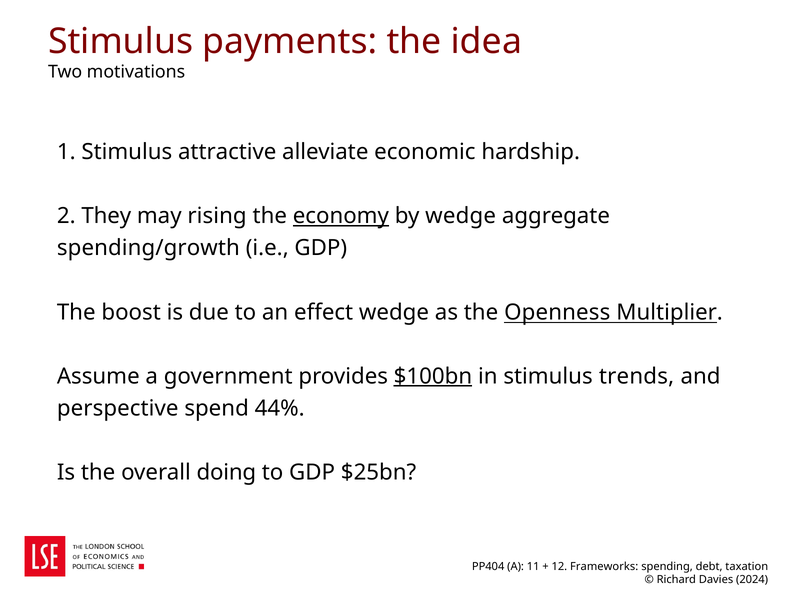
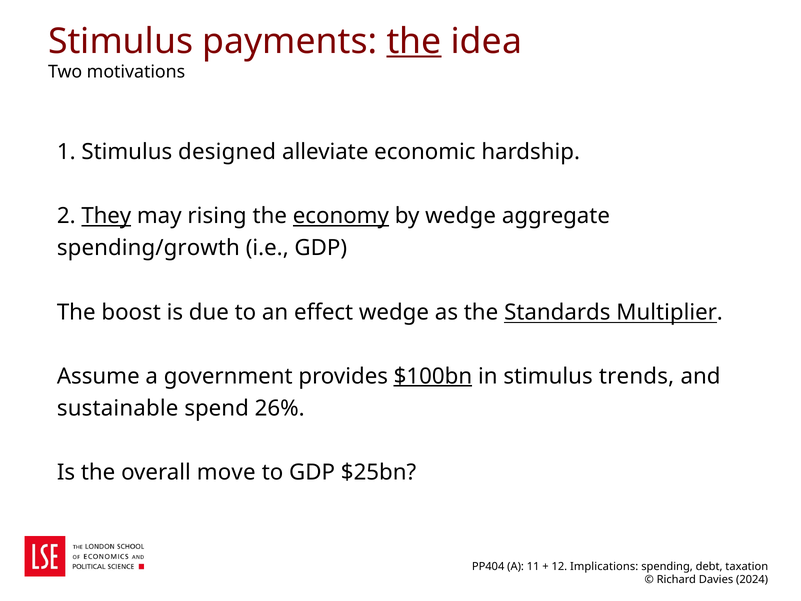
the underline: none -> present (414, 41)
attractive: attractive -> designed (227, 152)
They underline: none -> present (106, 216)
Openness: Openness -> Standards (557, 312)
perspective: perspective -> sustainable (118, 408)
44%: 44% -> 26% (280, 408)
doing: doing -> move (226, 472)
Frameworks: Frameworks -> Implications (604, 566)
